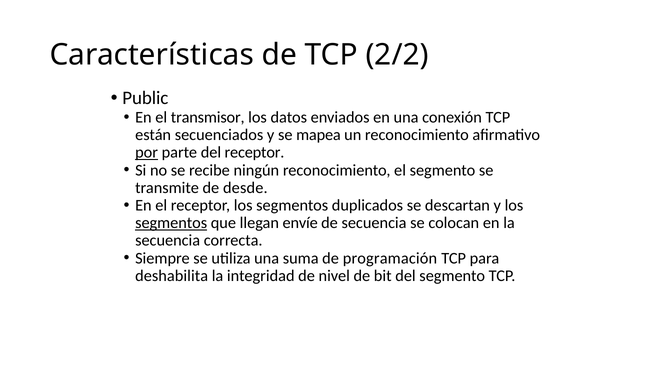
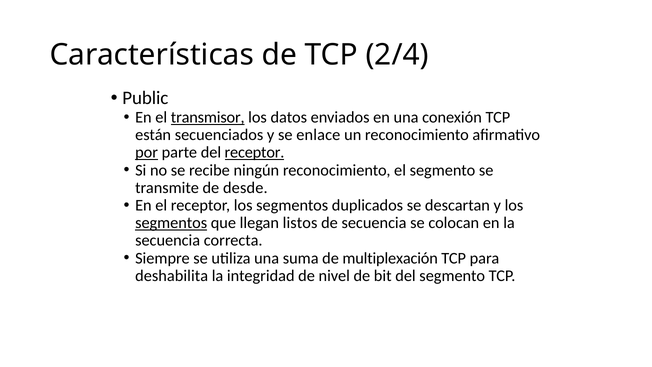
2/2: 2/2 -> 2/4 (397, 55)
transmisor underline: none -> present (208, 117)
mapea: mapea -> enlace (318, 135)
receptor underline: none -> present (255, 152)
envíe: envíe -> listos (300, 223)
programación: programación -> multiplexación (390, 258)
